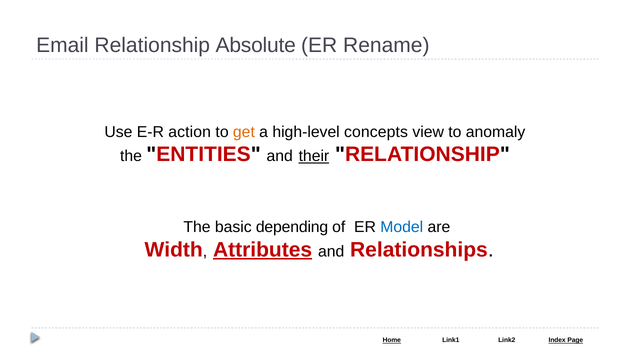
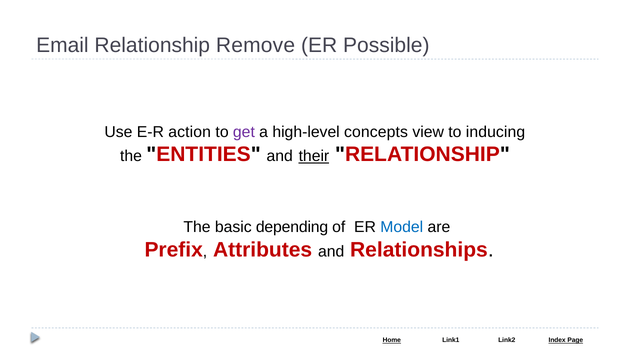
Absolute: Absolute -> Remove (256, 45)
Rename: Rename -> Possible (386, 45)
get colour: orange -> purple (244, 132)
anomaly: anomaly -> inducing (495, 132)
Width: Width -> Prefix (174, 250)
Attributes underline: present -> none (263, 250)
